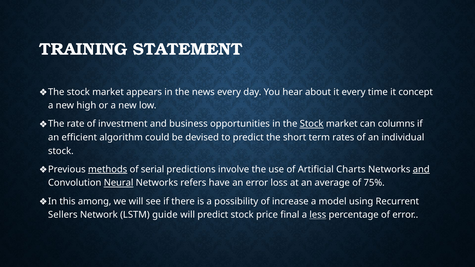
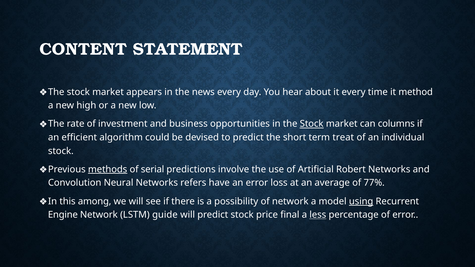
TRAINING: TRAINING -> CONTENT (83, 49)
concept: concept -> method (416, 92)
rates: rates -> treat (343, 137)
Charts: Charts -> Robert (351, 169)
and underline: present -> none (421, 169)
Neural underline: present -> none (119, 183)
75%: 75% -> 77% (374, 183)
of increase: increase -> network (290, 201)
using underline: none -> present (361, 201)
Sellers: Sellers -> Engine (63, 215)
